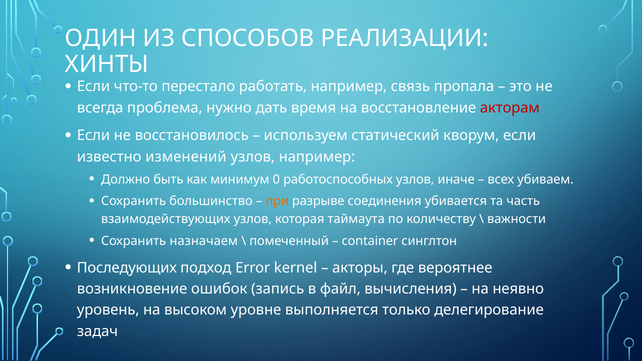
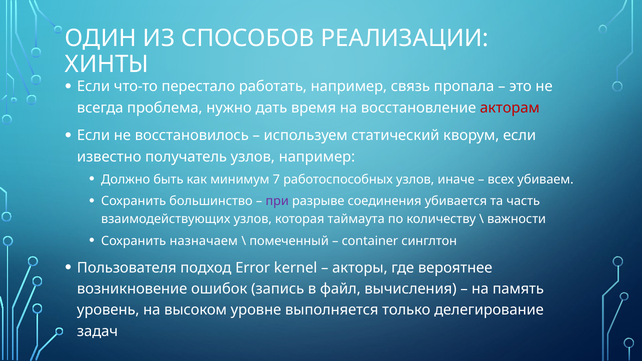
изменений: изменений -> получатель (186, 157)
0: 0 -> 7 (276, 179)
при colour: orange -> purple (277, 201)
Последующих: Последующих -> Пользователя (127, 268)
неявно: неявно -> память (518, 289)
